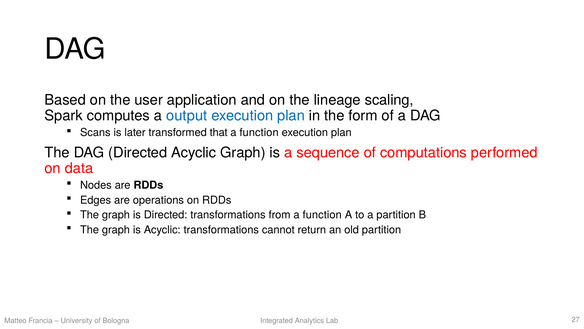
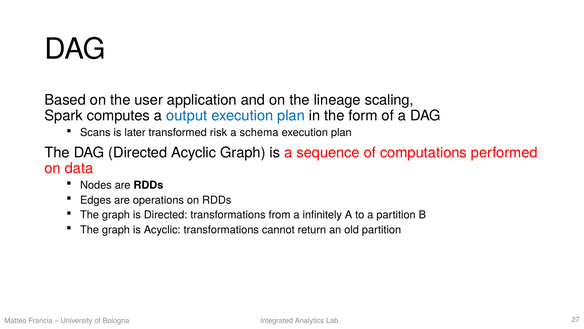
that: that -> risk (219, 132)
function: function -> schema (259, 132)
from a function: function -> infinitely (322, 215)
